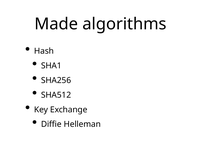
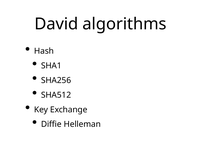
Made: Made -> David (56, 24)
